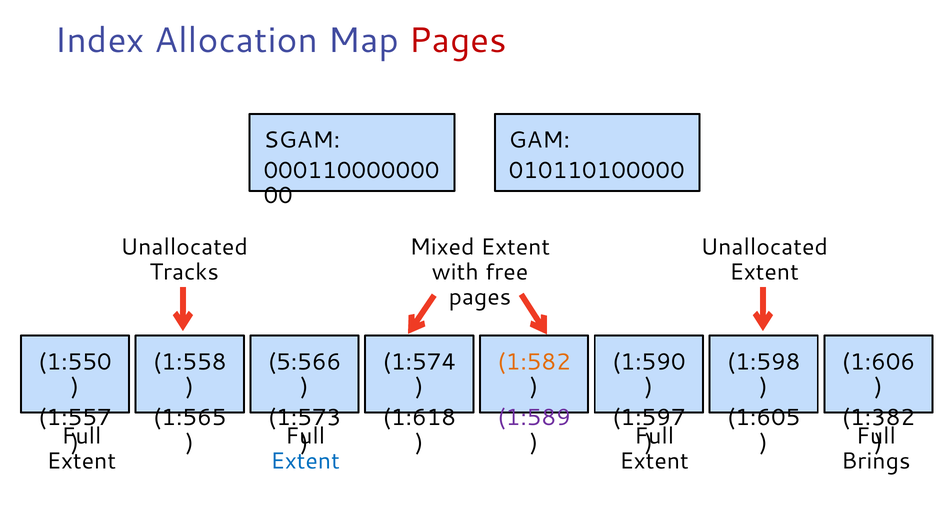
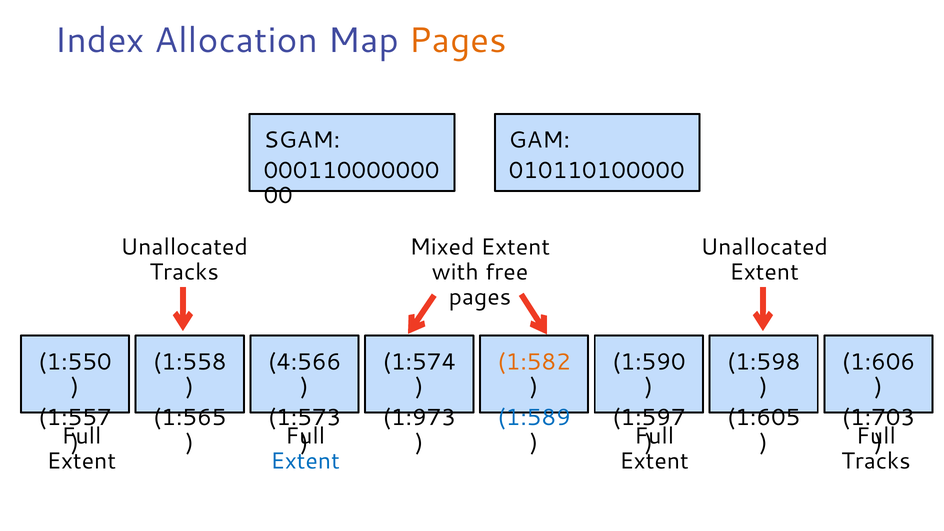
Pages colour: red -> orange (458, 40)
5:566: 5:566 -> 4:566 (305, 362)
1:618: 1:618 -> 1:973 (419, 418)
1:589 colour: purple -> blue (534, 418)
1:382: 1:382 -> 1:703 (878, 418)
Brings: Brings -> Tracks (876, 461)
